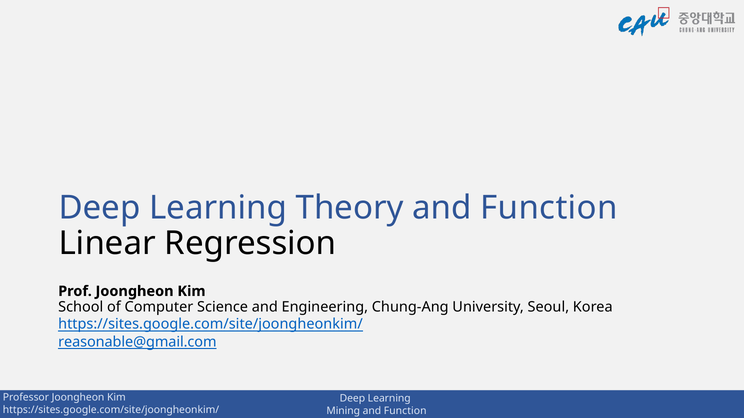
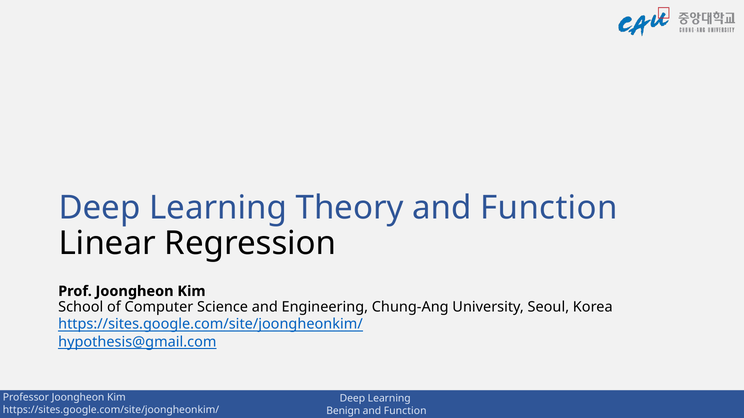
reasonable@gmail.com: reasonable@gmail.com -> hypothesis@gmail.com (137, 342)
Mining: Mining -> Benign (343, 412)
